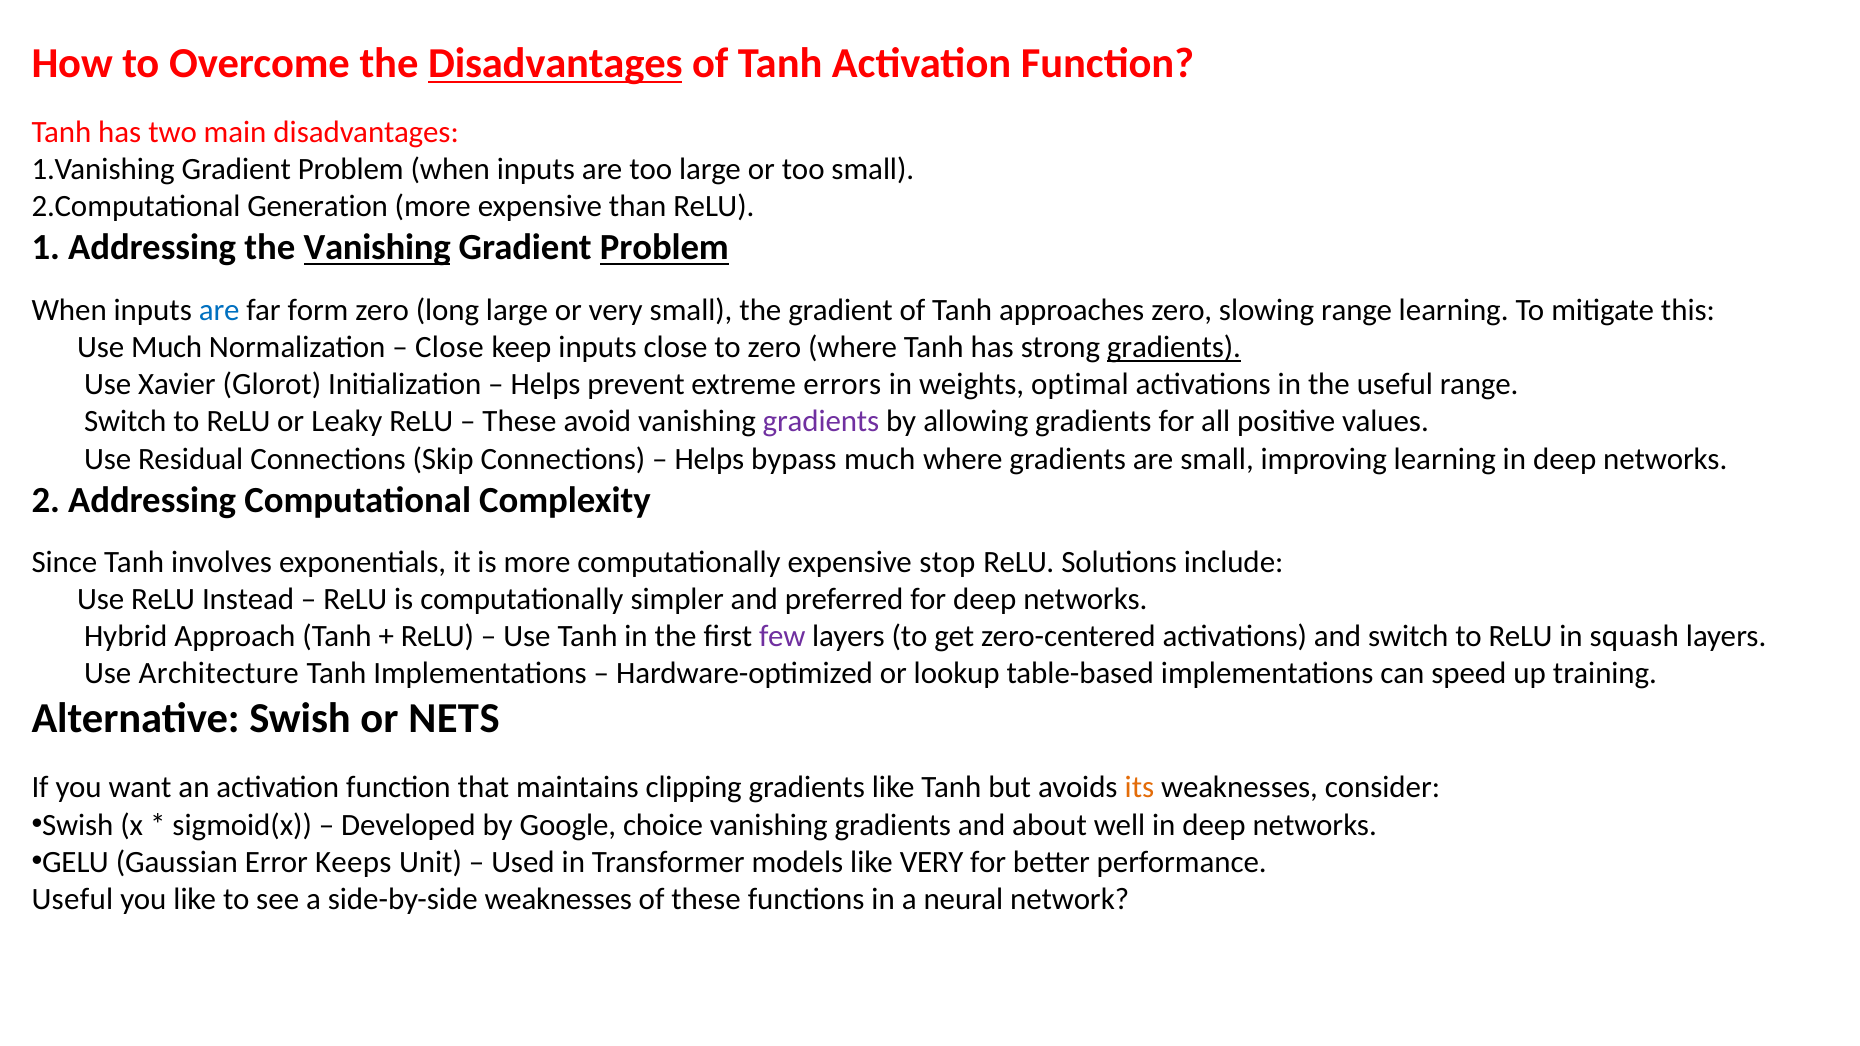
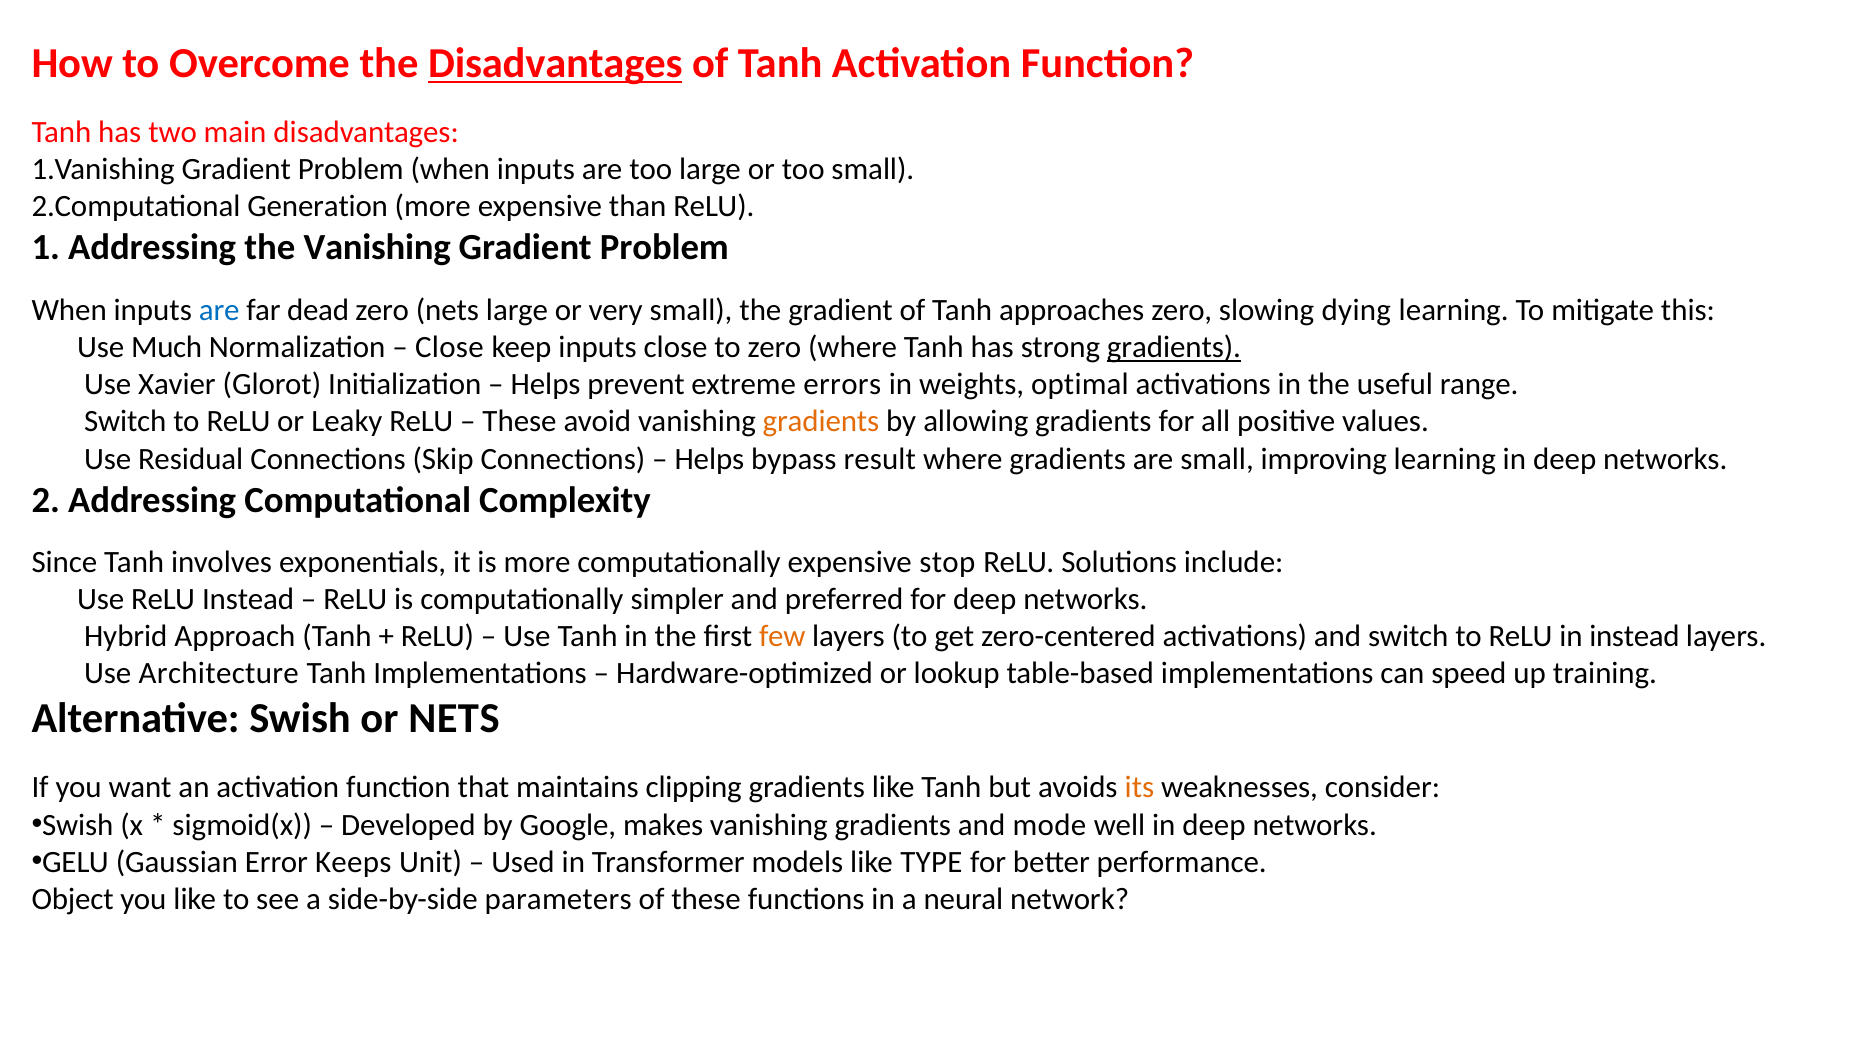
Vanishing underline: present -> none (377, 248)
Problem underline: present -> none (664, 248)
form: form -> dead (318, 310)
zero long: long -> nets (447, 310)
slowing range: range -> dying (1356, 310)
gradients colour: purple -> orange (821, 422)
bypass much: much -> result (880, 459)
few colour: purple -> orange (782, 637)
in squash: squash -> instead (1634, 637)
choice: choice -> makes (663, 825)
about: about -> mode (1049, 825)
like VERY: VERY -> TYPE (931, 862)
Useful: Useful -> Object (73, 899)
side-by-side weaknesses: weaknesses -> parameters (558, 899)
